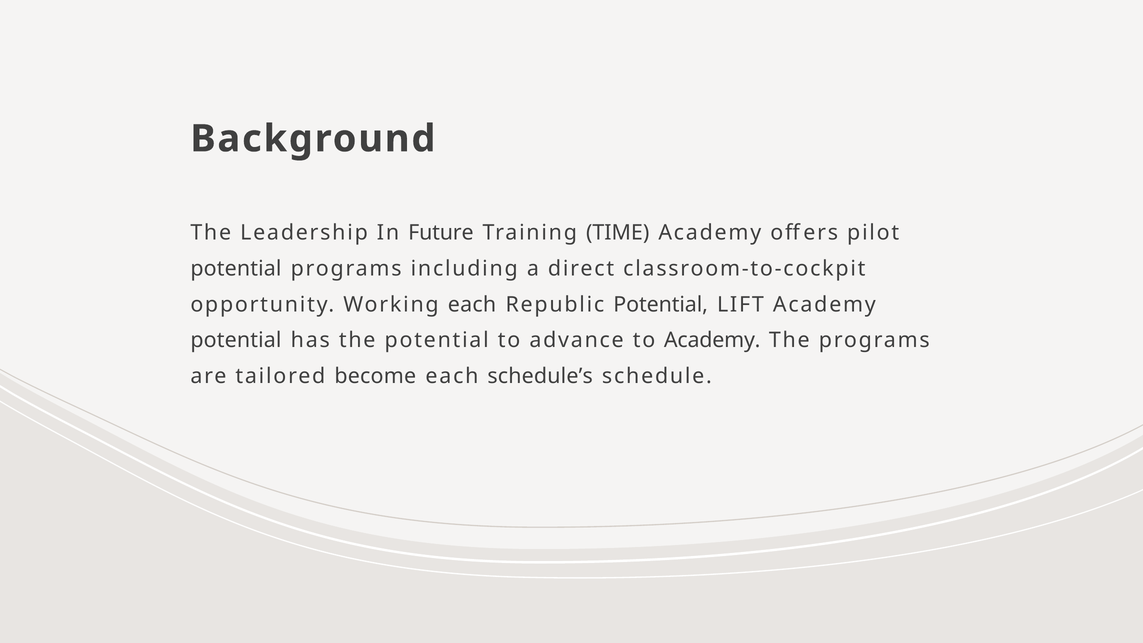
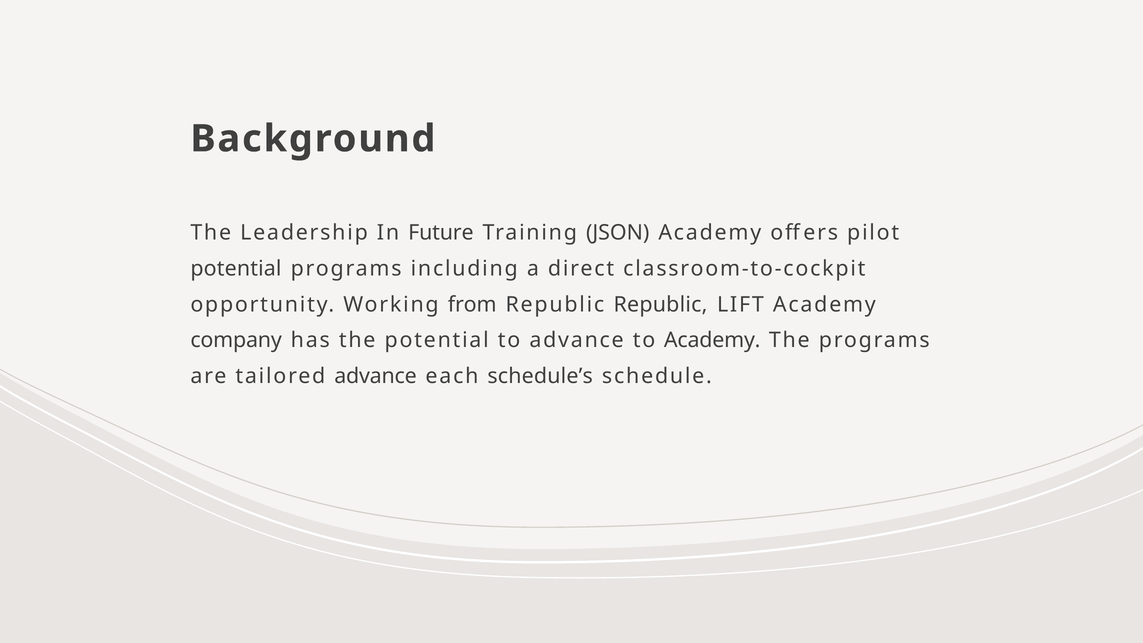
TIME: TIME -> JSON (618, 232)
Working each: each -> from (472, 304)
Republic Potential: Potential -> Republic (660, 304)
potential: potential -> company (236, 340)
tailored become: become -> advance (375, 376)
